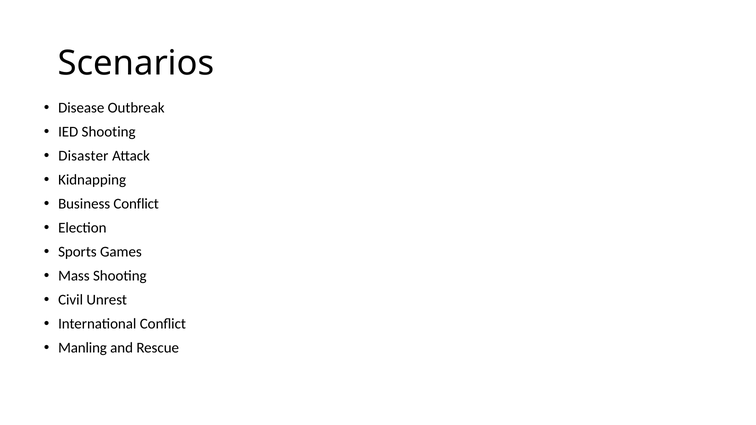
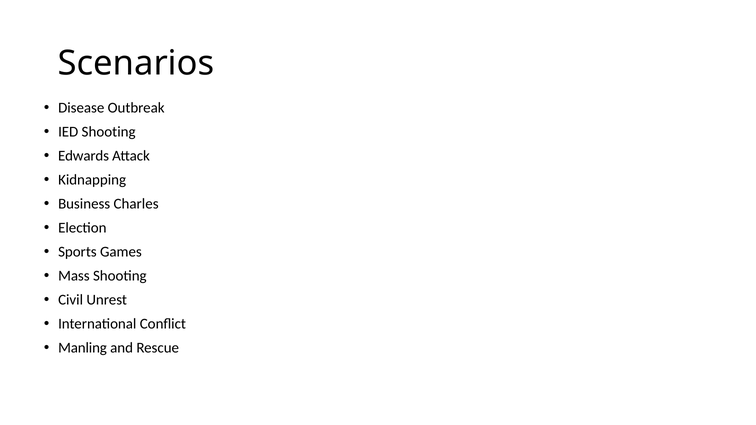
Disaster: Disaster -> Edwards (84, 156)
Business Conflict: Conflict -> Charles (136, 204)
